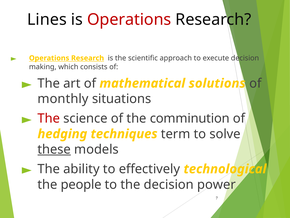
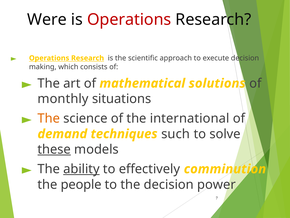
Lines: Lines -> Were (47, 19)
The colour: red -> orange (49, 118)
comminution: comminution -> international (190, 118)
hedging: hedging -> demand (62, 134)
term: term -> such (176, 134)
ability underline: none -> present (81, 169)
technological: technological -> comminution (225, 169)
